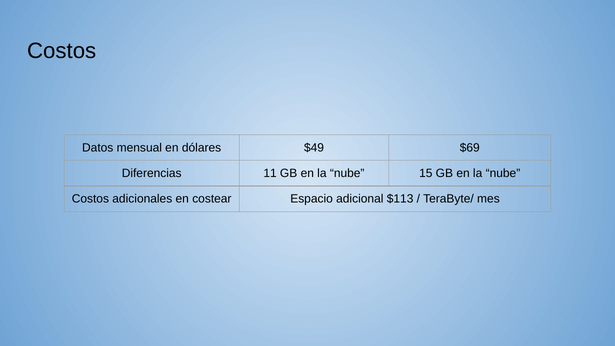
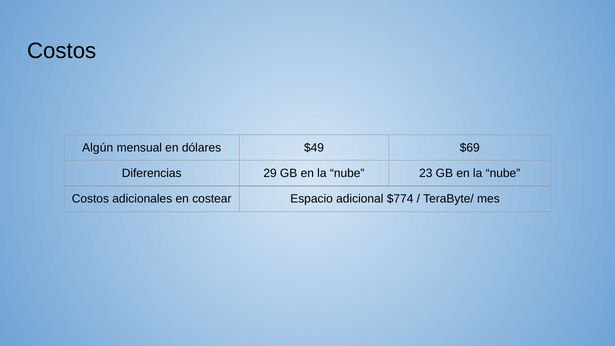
Datos: Datos -> Algún (98, 148)
11: 11 -> 29 (270, 173)
15: 15 -> 23 (426, 173)
$113: $113 -> $774 (400, 199)
